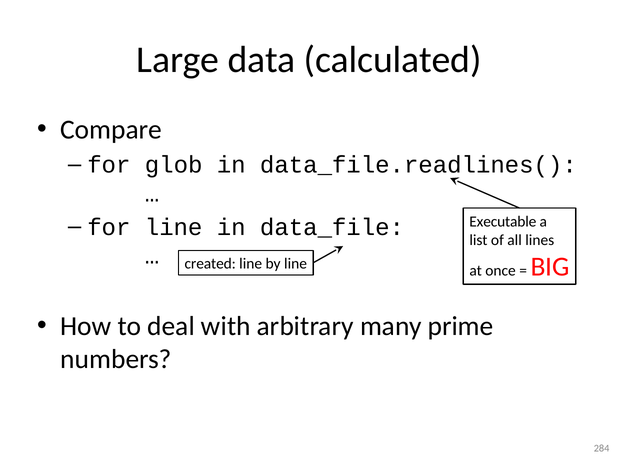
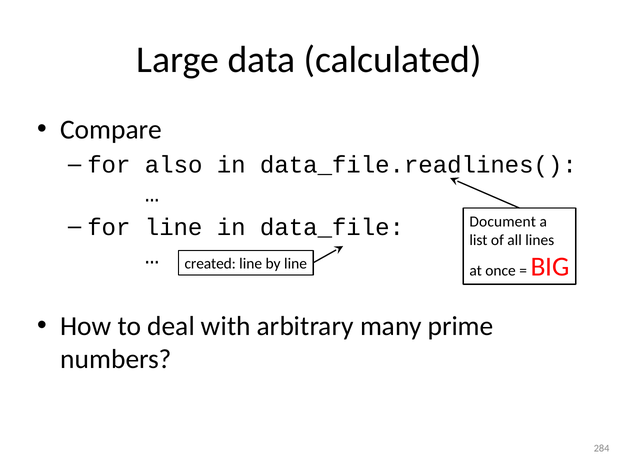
glob: glob -> also (174, 165)
Executable: Executable -> Document (503, 222)
